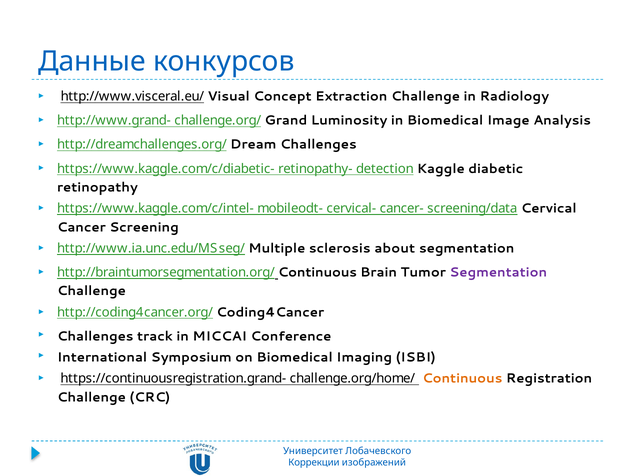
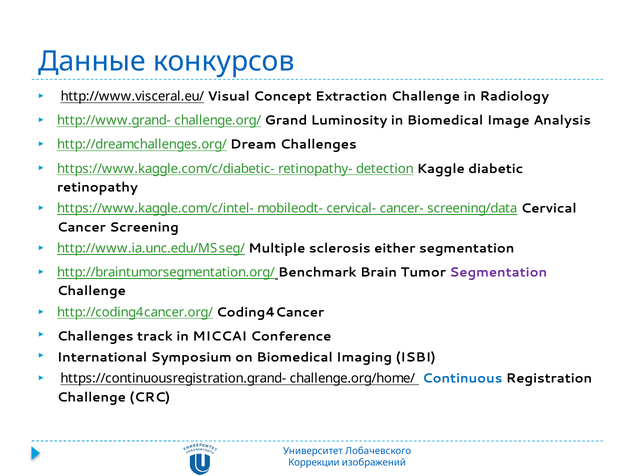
about: about -> either (395, 249)
http://braintumorsegmentation.org/ Continuous: Continuous -> Benchmark (317, 273)
Continuous colour: orange -> blue (462, 379)
